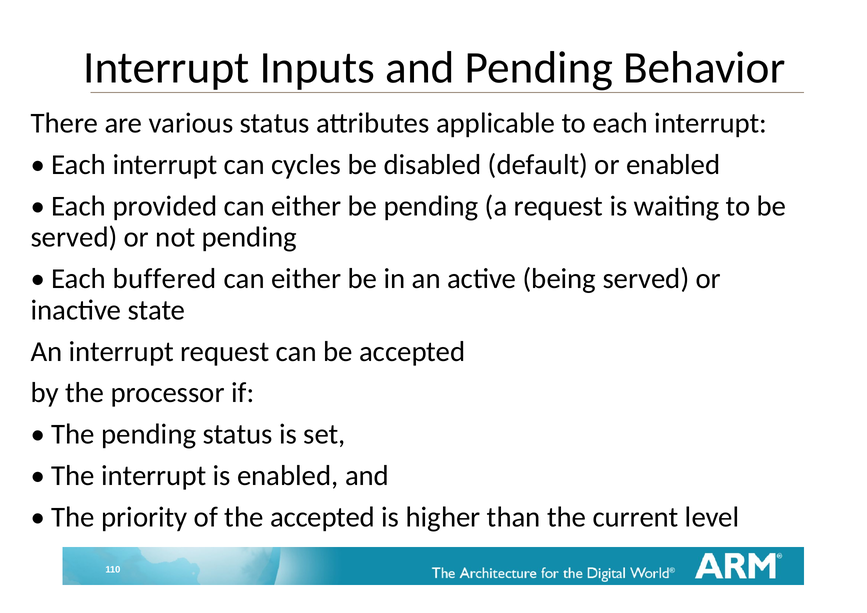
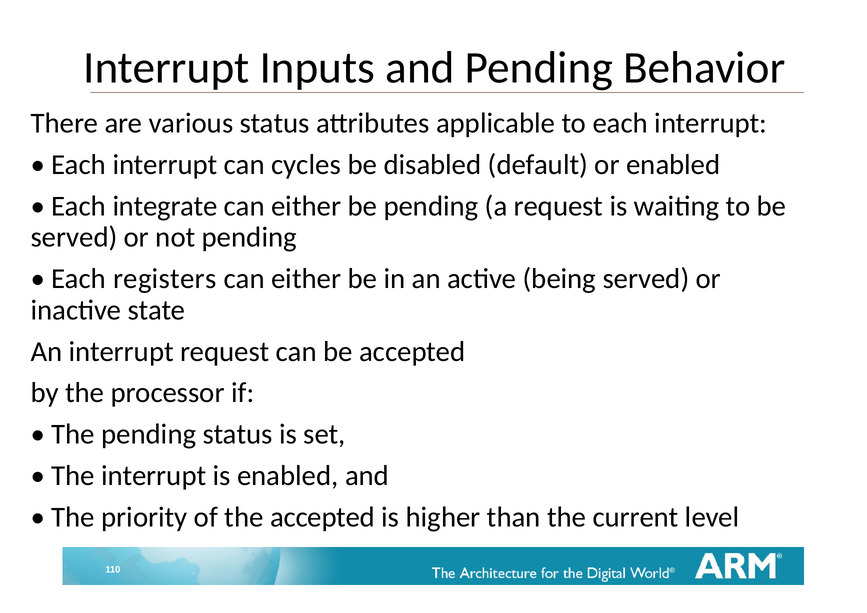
provided: provided -> integrate (165, 206)
buffered: buffered -> registers (165, 279)
